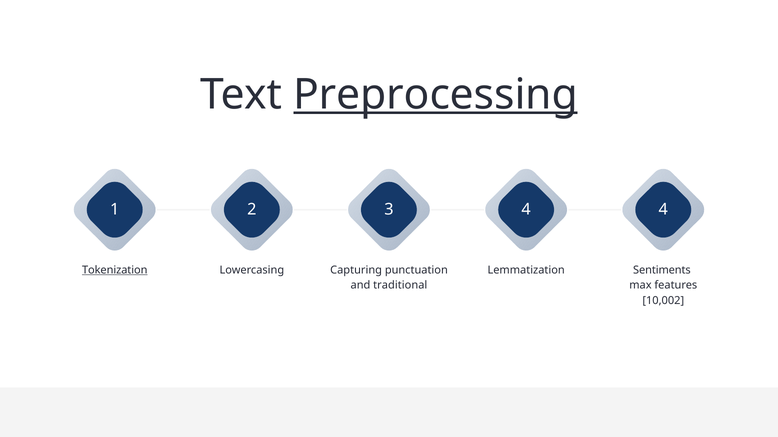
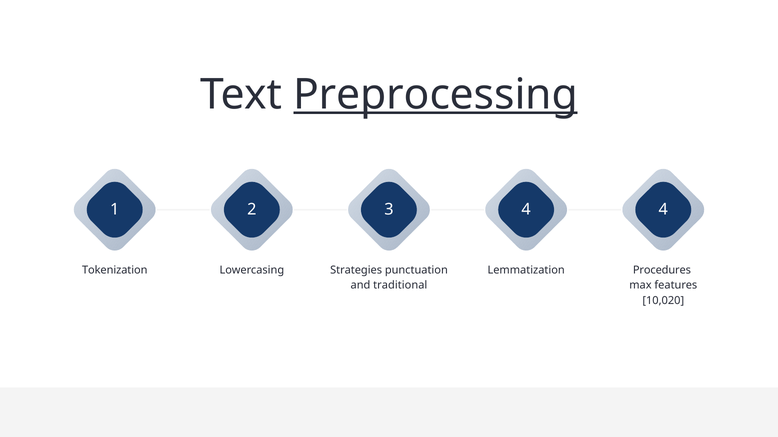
Tokenization underline: present -> none (115, 270)
Capturing: Capturing -> Strategies (356, 270)
Sentiments: Sentiments -> Procedures (662, 270)
10,002: 10,002 -> 10,020 (663, 301)
